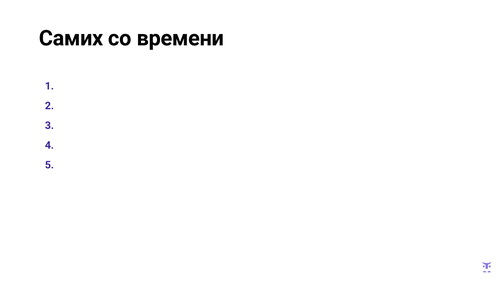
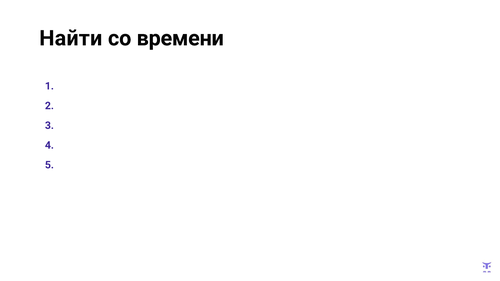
Самих: Самих -> Найти (71, 38)
